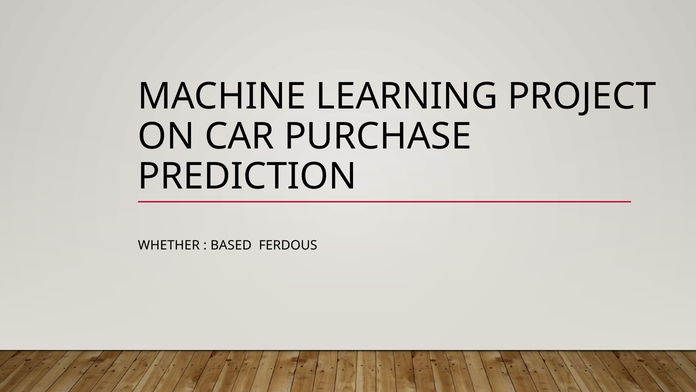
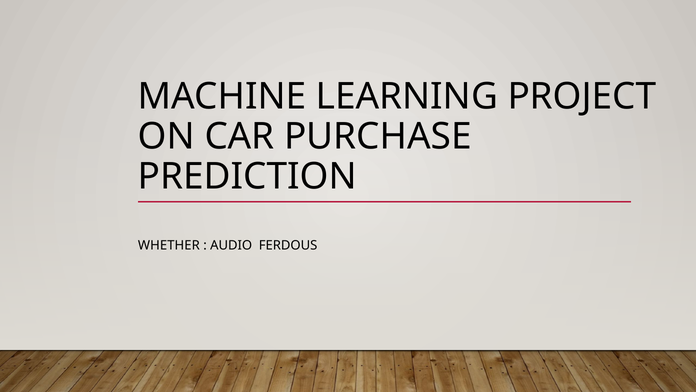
BASED: BASED -> AUDIO (231, 245)
